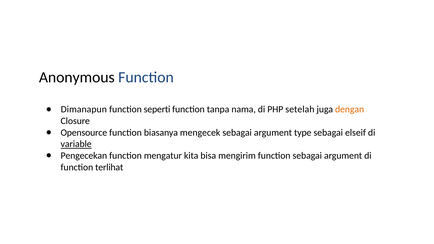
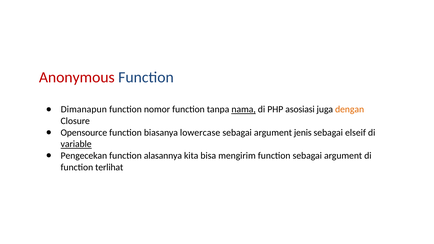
Anonymous colour: black -> red (77, 77)
seperti: seperti -> nomor (157, 109)
nama underline: none -> present (244, 109)
setelah: setelah -> asosiasi (300, 109)
mengecek: mengecek -> lowercase (200, 133)
type: type -> jenis (303, 133)
mengatur: mengatur -> alasannya (163, 156)
